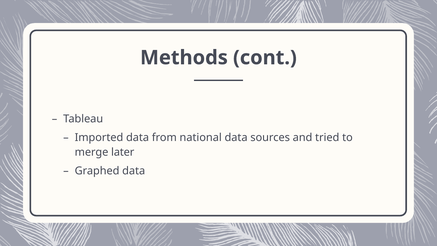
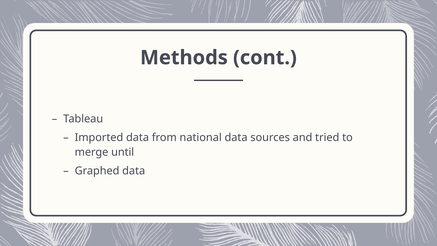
later: later -> until (123, 152)
